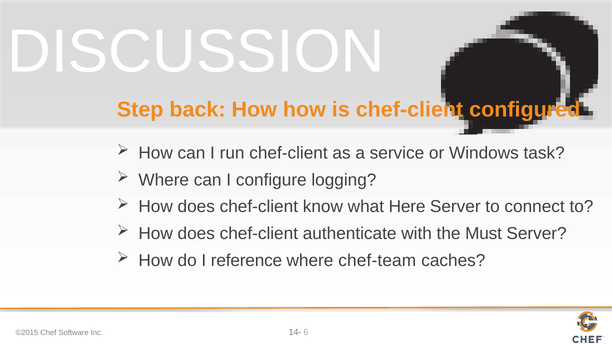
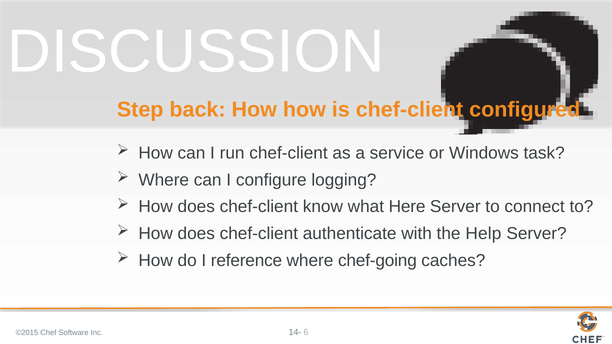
Must: Must -> Help (483, 234)
chef-team: chef-team -> chef-going (377, 261)
